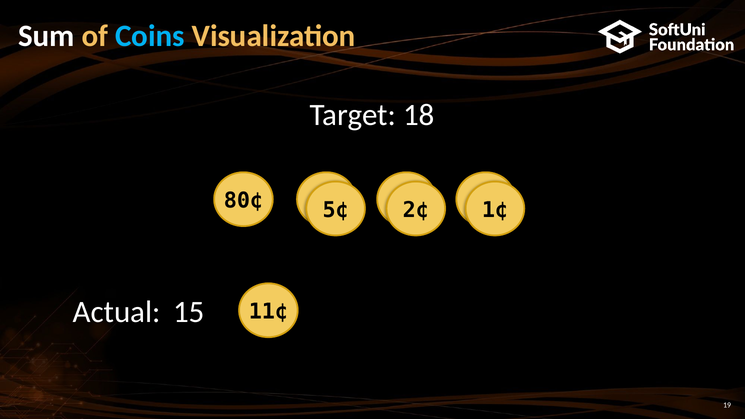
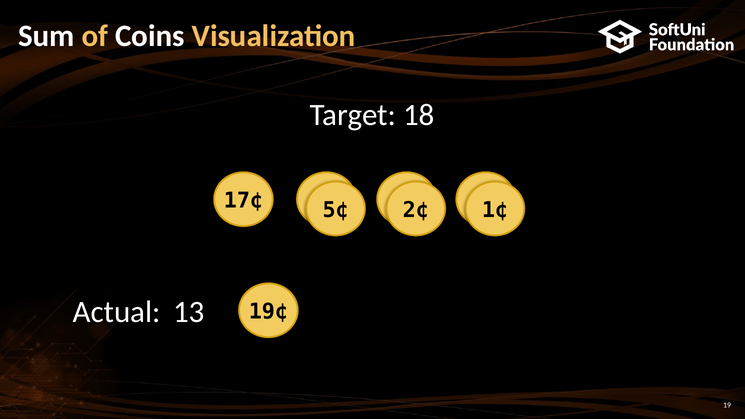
Coins colour: light blue -> white (150, 36)
80¢: 80¢ -> 17¢ (243, 201)
15: 15 -> 13 (189, 312)
11¢: 11¢ -> 19¢ (268, 312)
